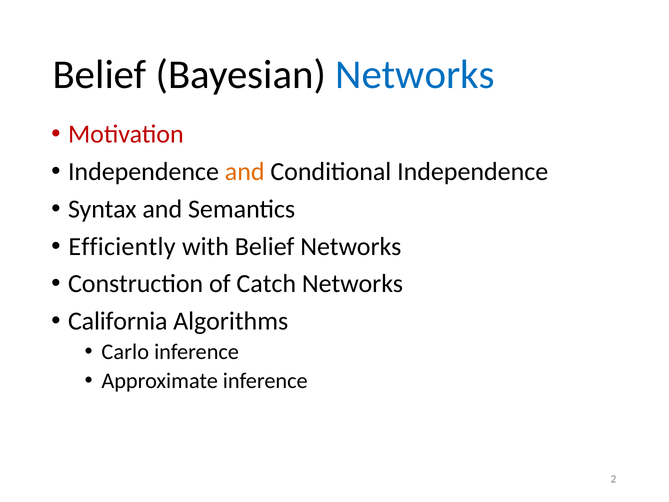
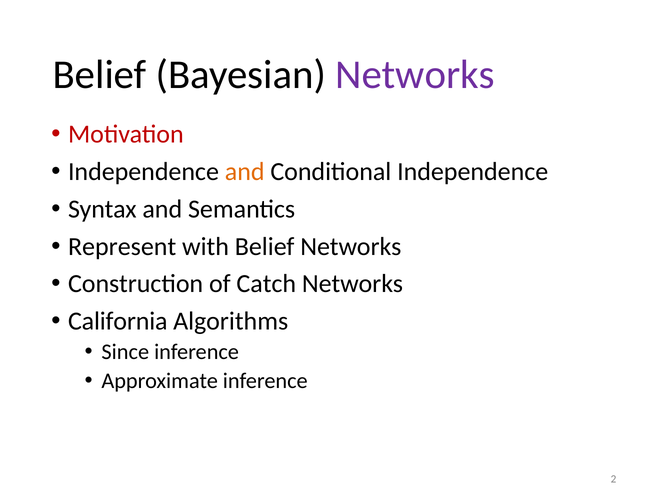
Networks colour: blue -> purple (415, 75)
Efficiently: Efficiently -> Represent (122, 246)
Carlo: Carlo -> Since (125, 352)
